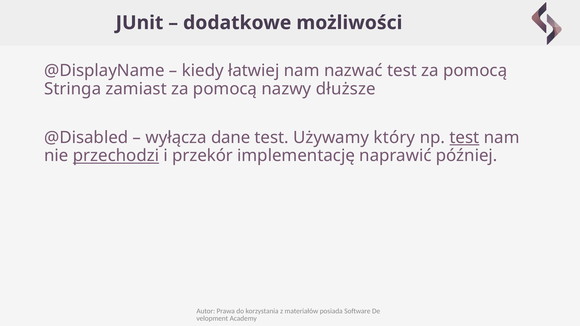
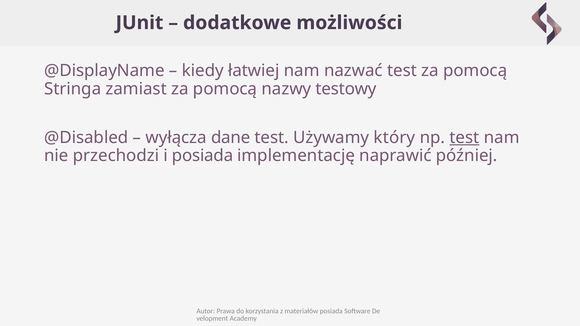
dłuższe: dłuższe -> testowy (346, 89)
przechodzi underline: present -> none (116, 156)
i przekór: przekór -> posiada (203, 156)
